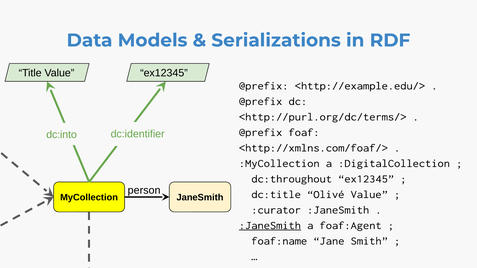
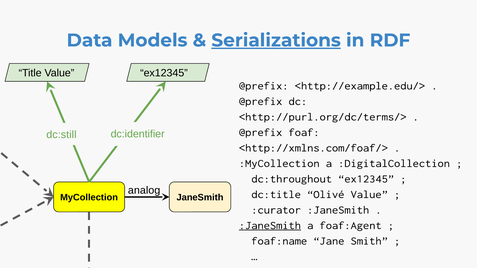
Serializations underline: none -> present (276, 40)
dc:into: dc:into -> dc:still (61, 135)
person: person -> analog (144, 191)
